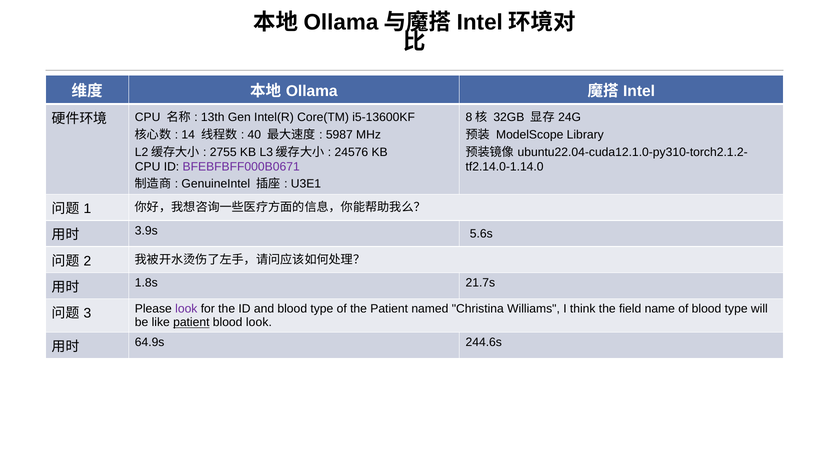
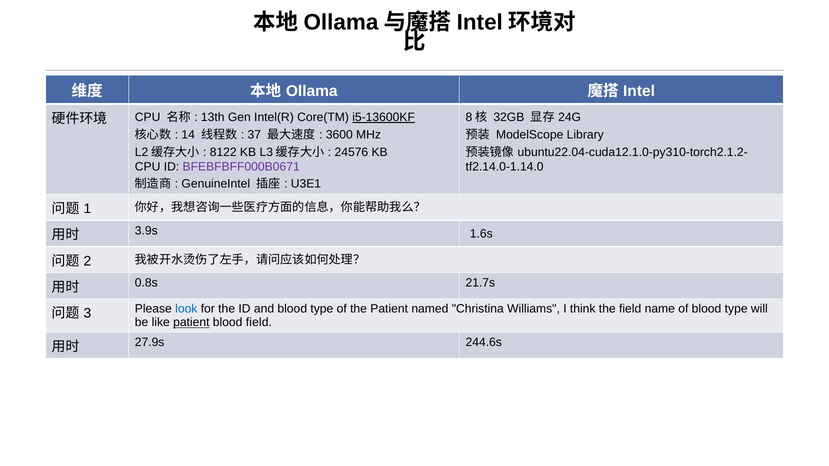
i5-13600KF underline: none -> present (384, 117)
40: 40 -> 37 (254, 135)
5987: 5987 -> 3600 (339, 135)
2755: 2755 -> 8122 (223, 153)
5.6s: 5.6s -> 1.6s (481, 234)
1.8s: 1.8s -> 0.8s (146, 283)
look colour: purple -> blue (186, 309)
blood look: look -> field (259, 323)
64.9s: 64.9s -> 27.9s (150, 343)
